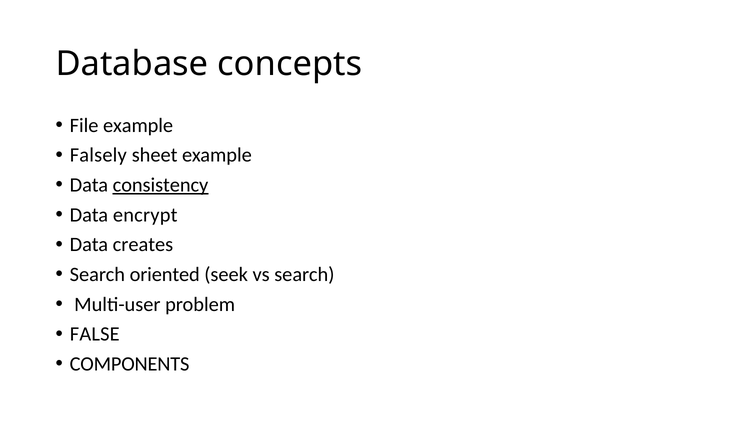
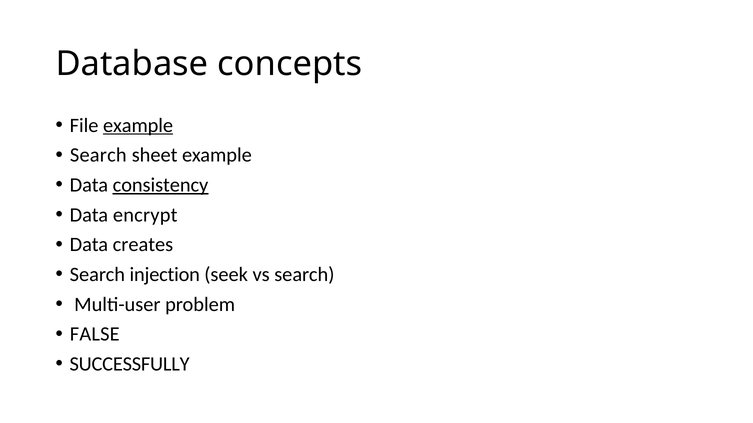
example underline: none -> present (138, 126)
Falsely: Falsely -> Search (98, 155)
oriented: oriented -> injection (165, 275)
COMPONENTS: COMPONENTS -> SUCCESSFULLY (130, 364)
